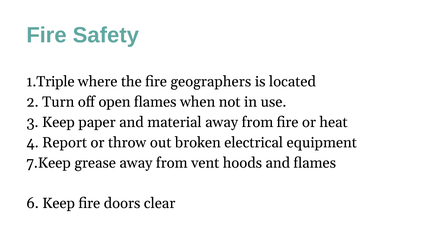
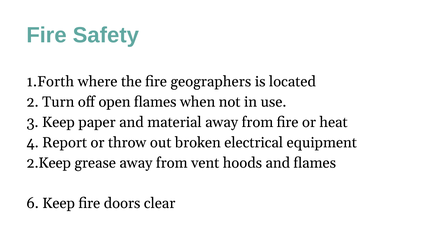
1.Triple: 1.Triple -> 1.Forth (50, 82)
7.Keep: 7.Keep -> 2.Keep (49, 163)
